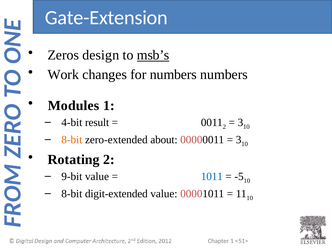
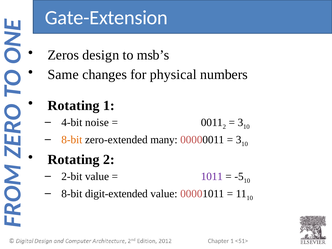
msb’s underline: present -> none (153, 55)
Work: Work -> Same (63, 75)
for numbers: numbers -> physical (173, 75)
Modules: Modules -> Rotating (74, 106)
result: result -> noise (97, 122)
about: about -> many (164, 140)
9-bit: 9-bit -> 2-bit (72, 177)
1011 colour: blue -> purple (212, 177)
